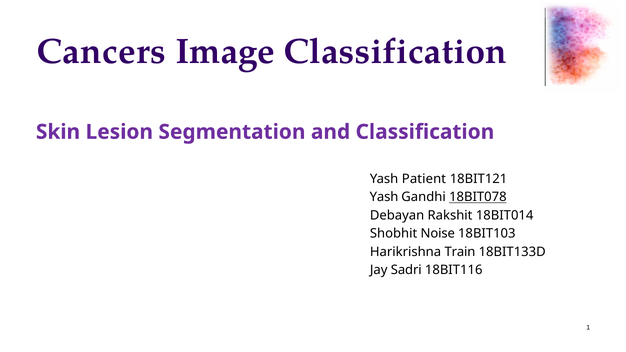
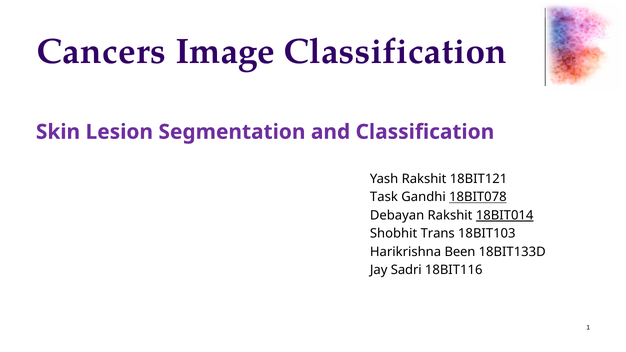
Yash Patient: Patient -> Rakshit (424, 179)
Yash: Yash -> Task (384, 197)
18BIT014 underline: none -> present (505, 215)
Noise: Noise -> Trans (438, 234)
Train: Train -> Been (460, 252)
